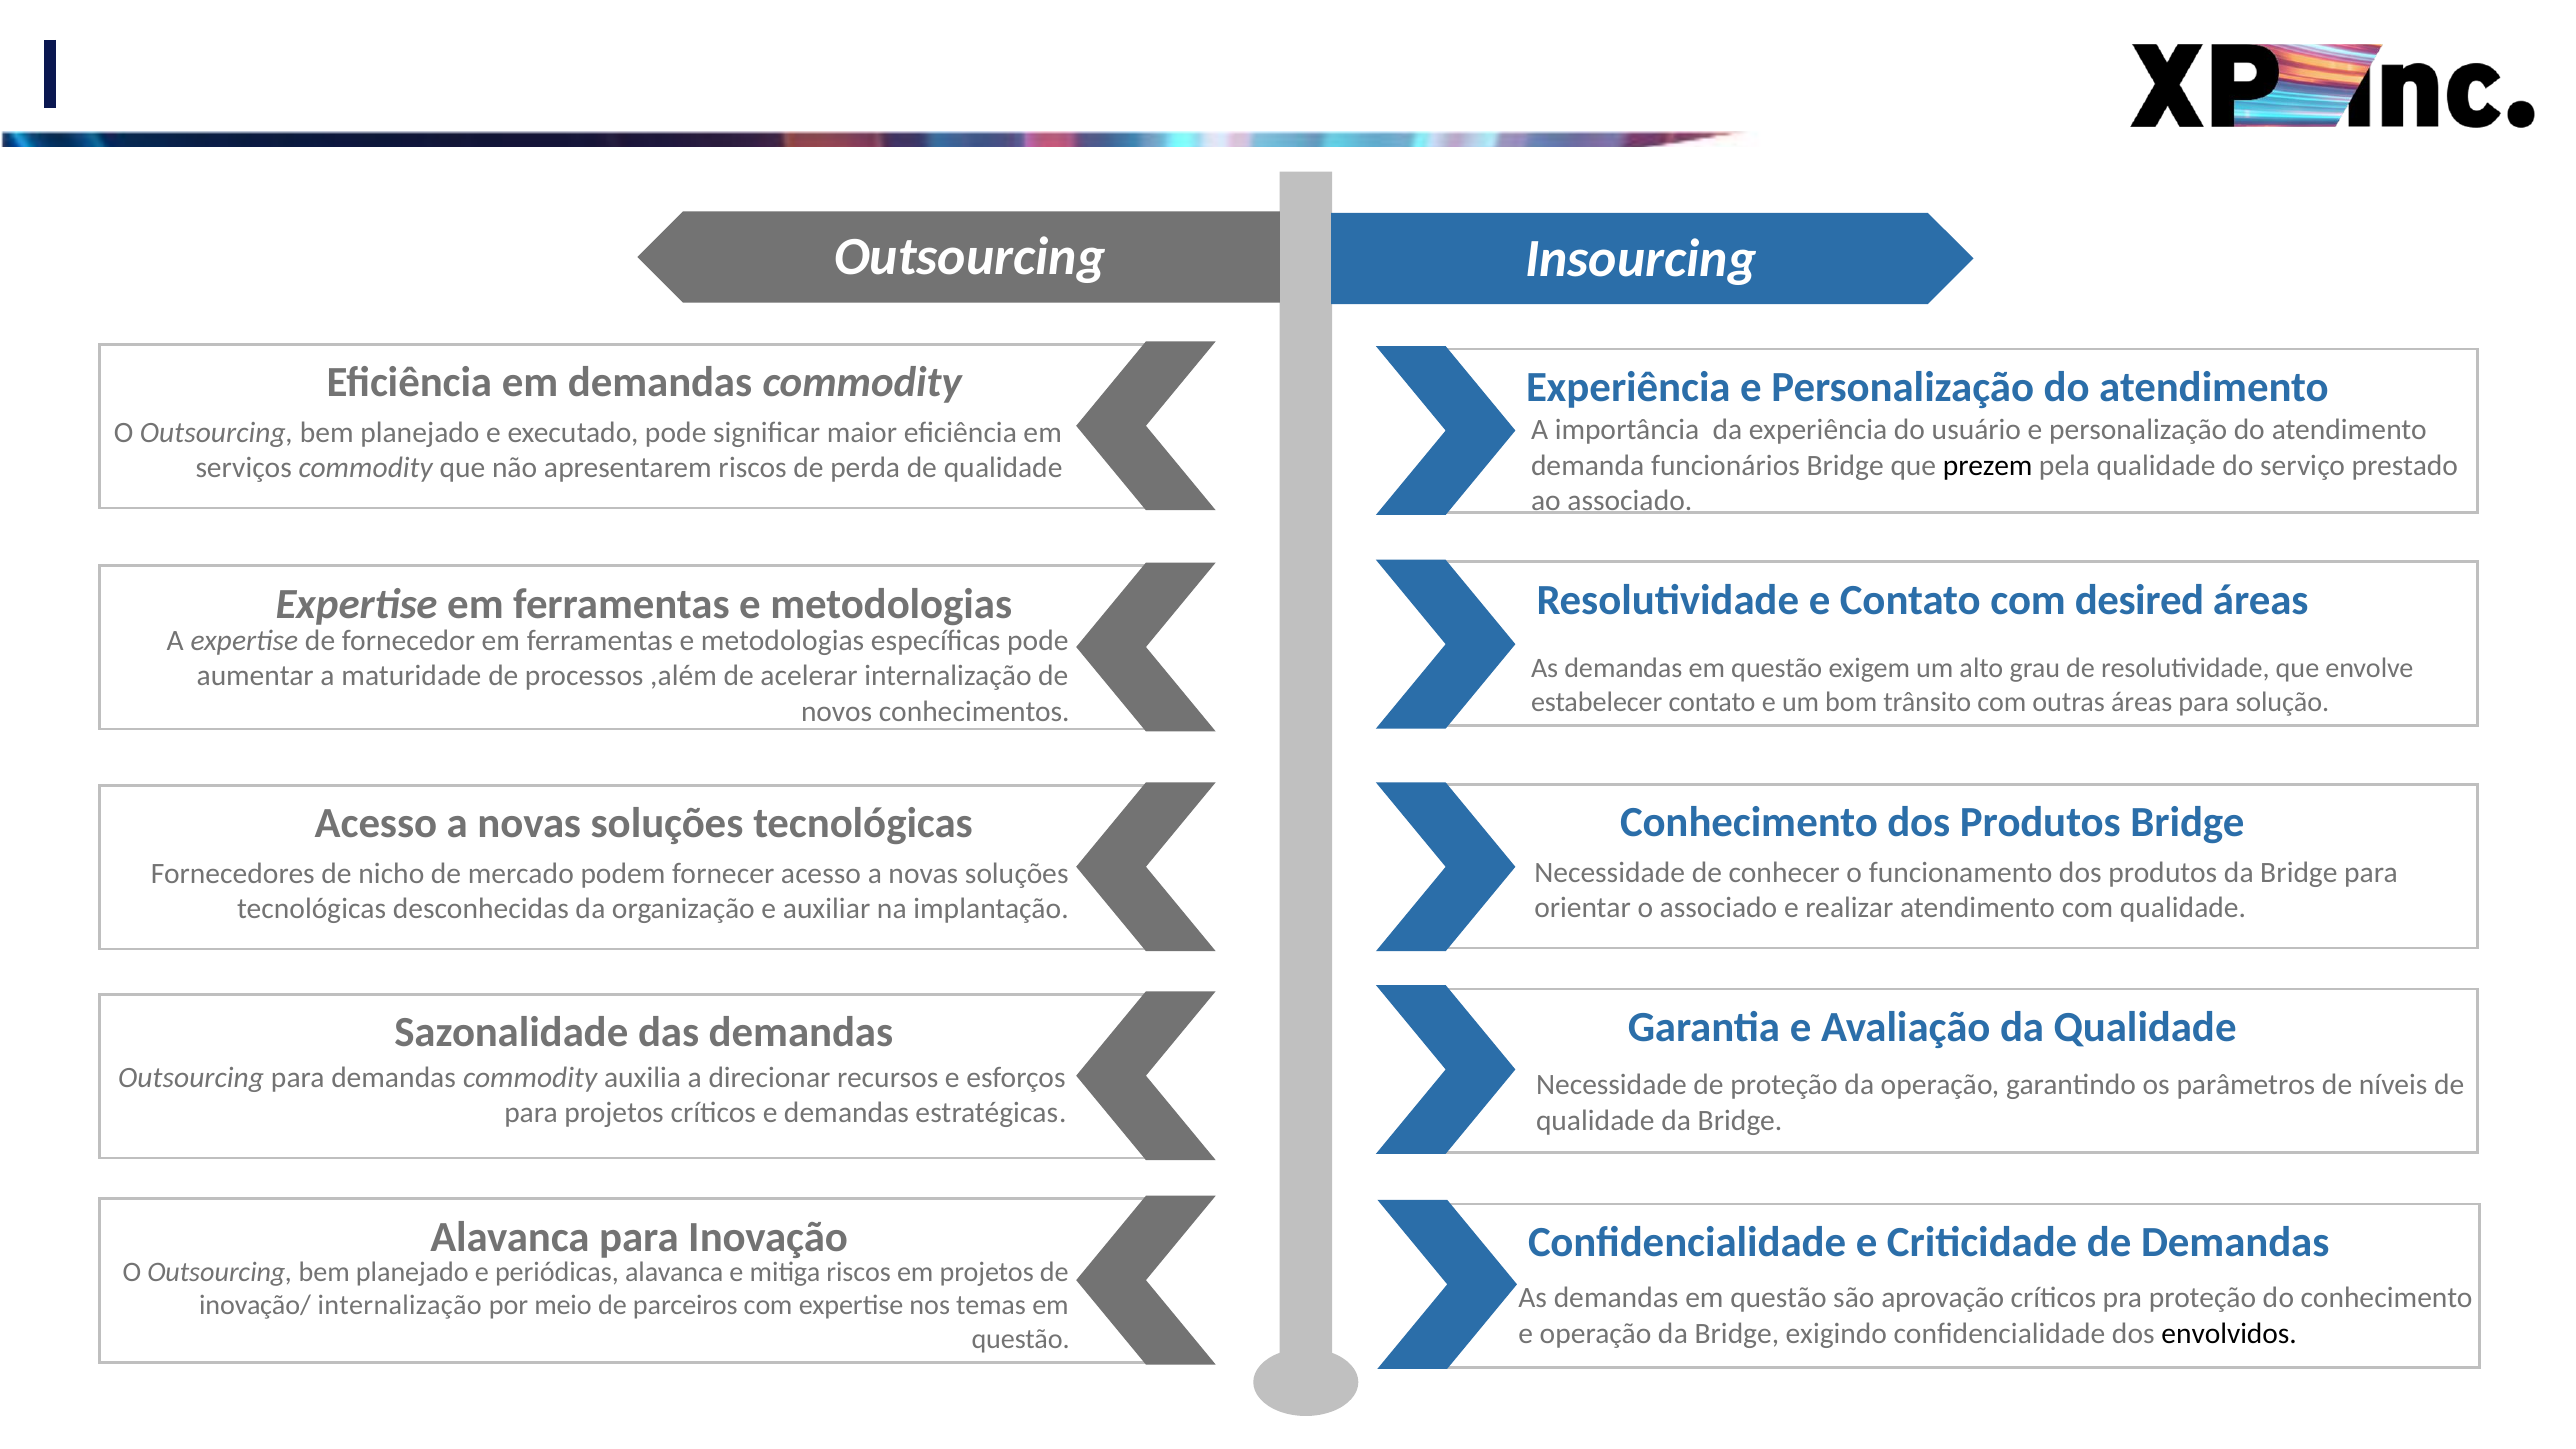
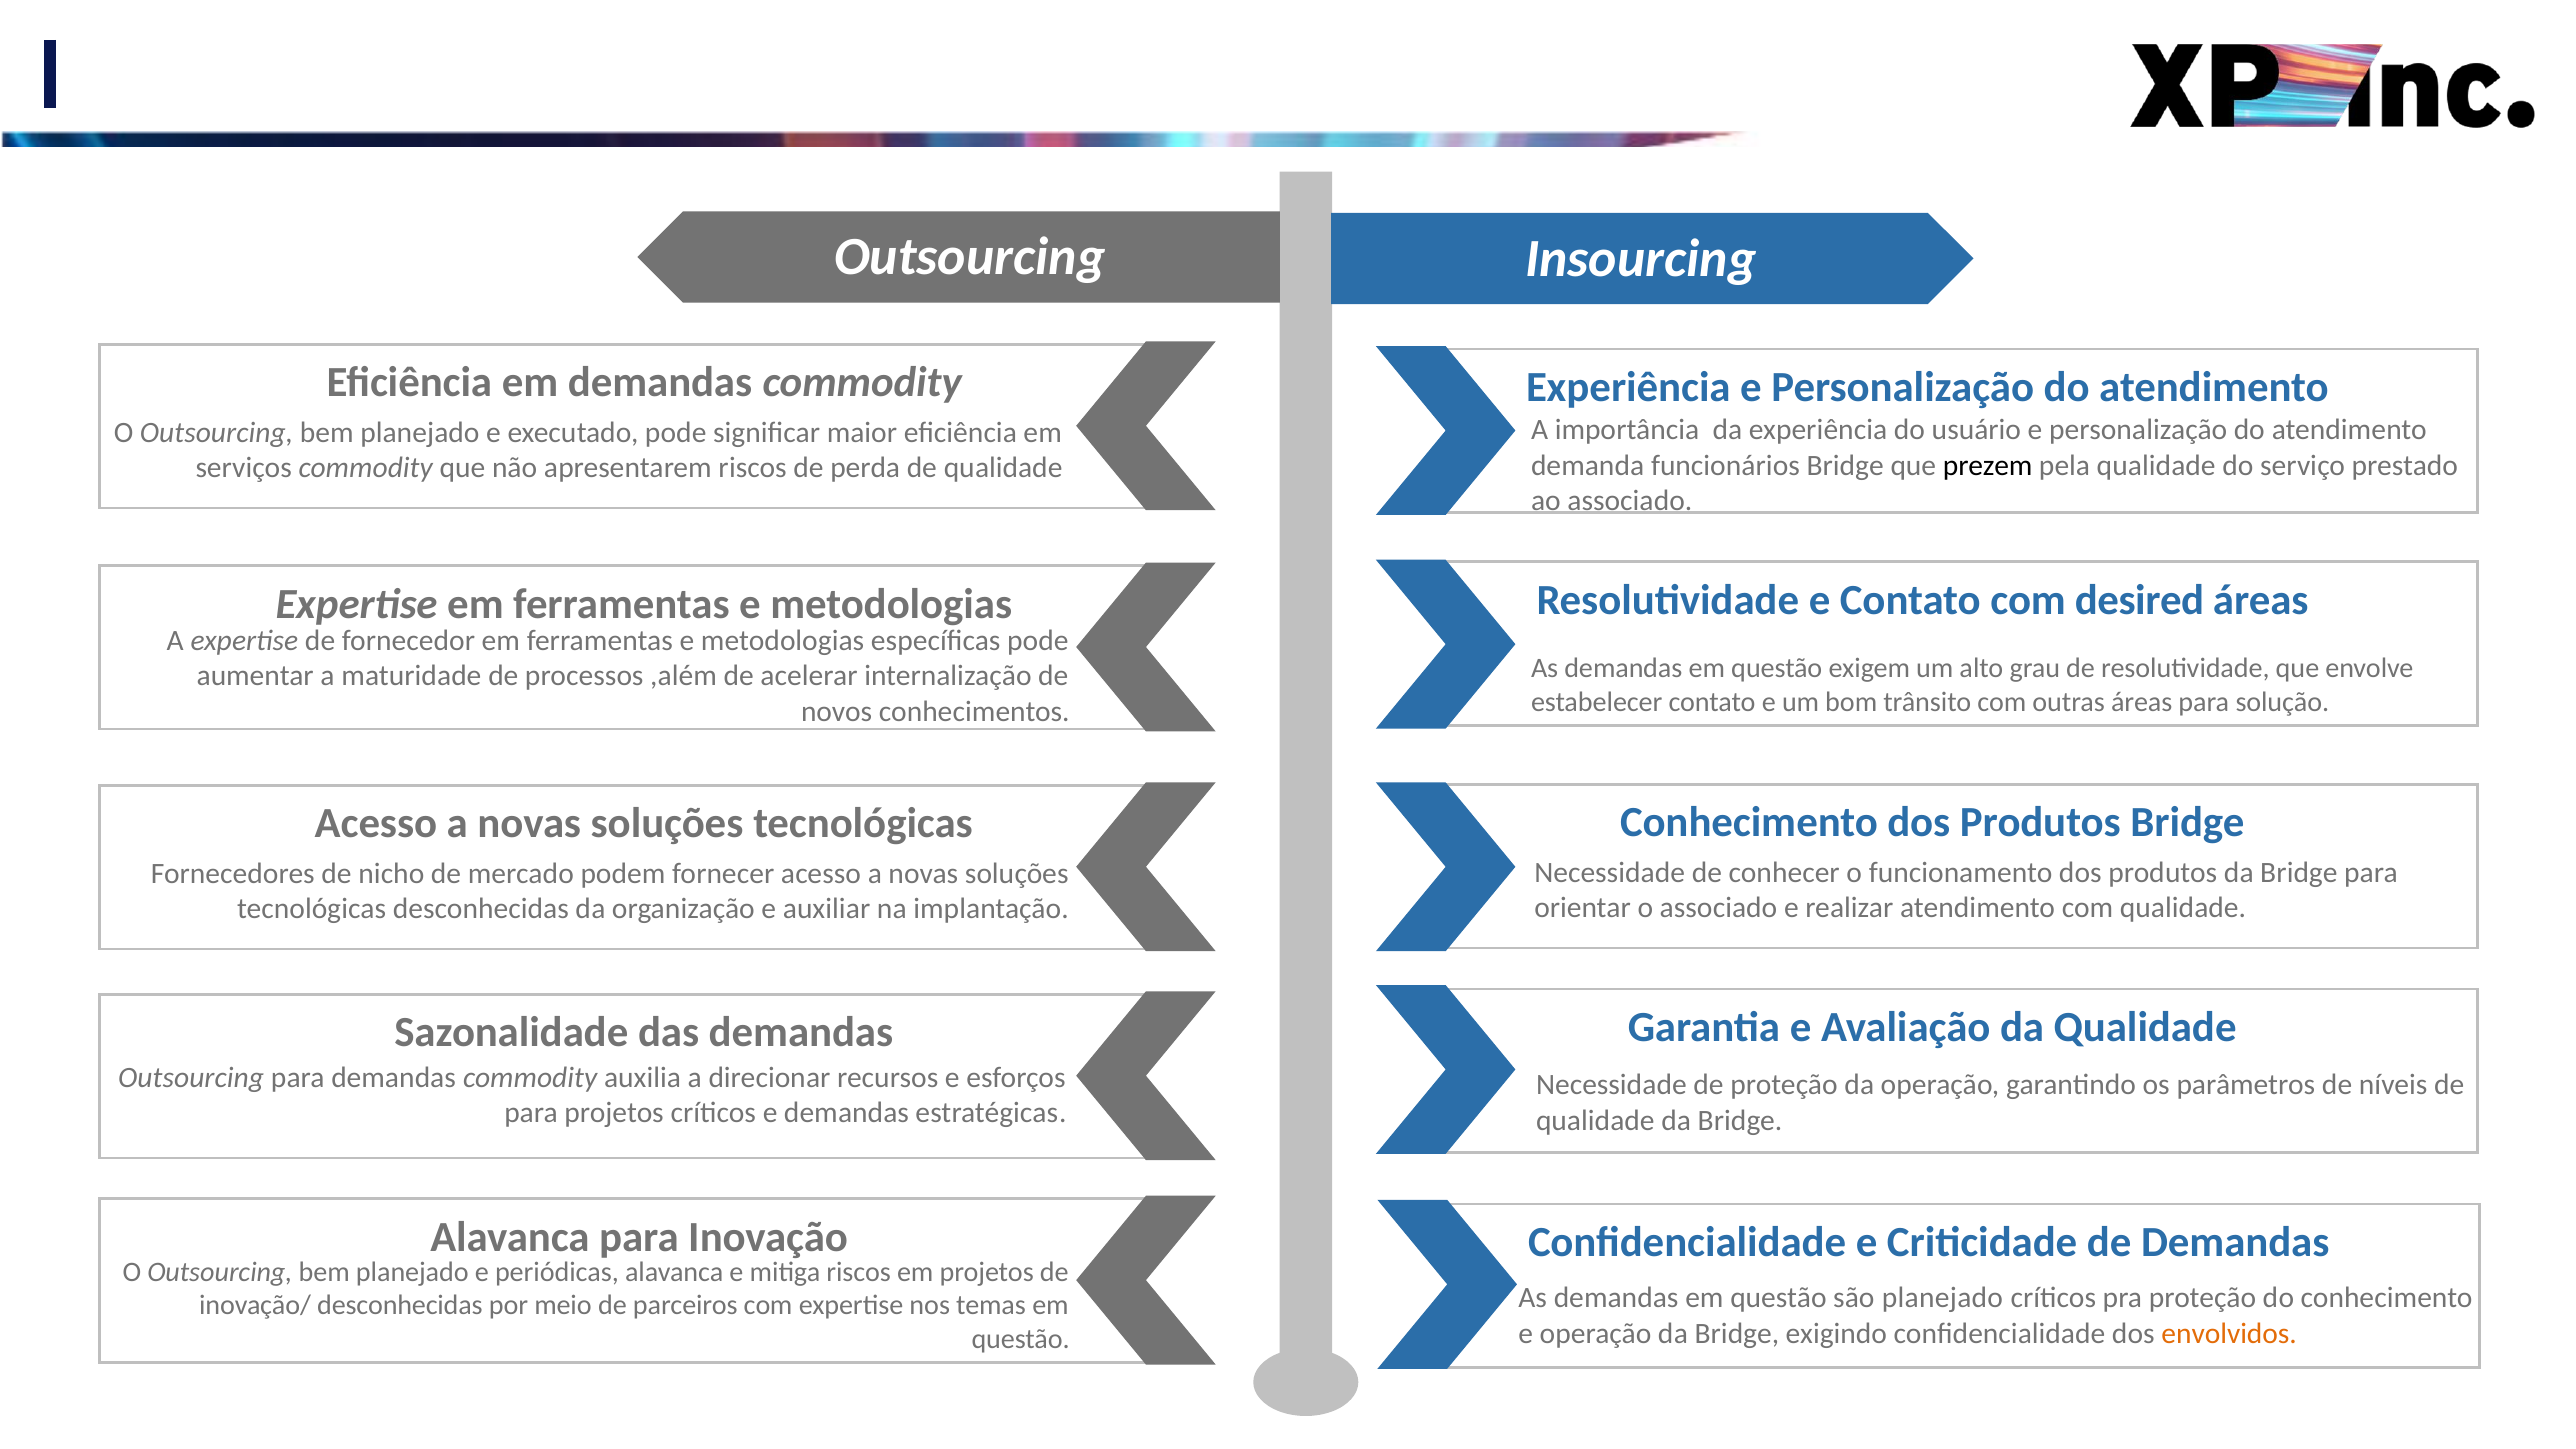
são aprovação: aprovação -> planejado (1942, 1298)
inovação/ internalização: internalização -> desconhecidas (400, 1306)
envolvidos colour: black -> orange (2229, 1334)
